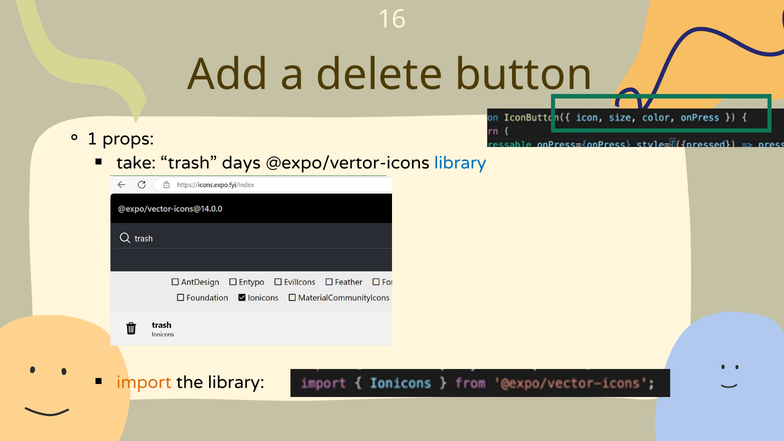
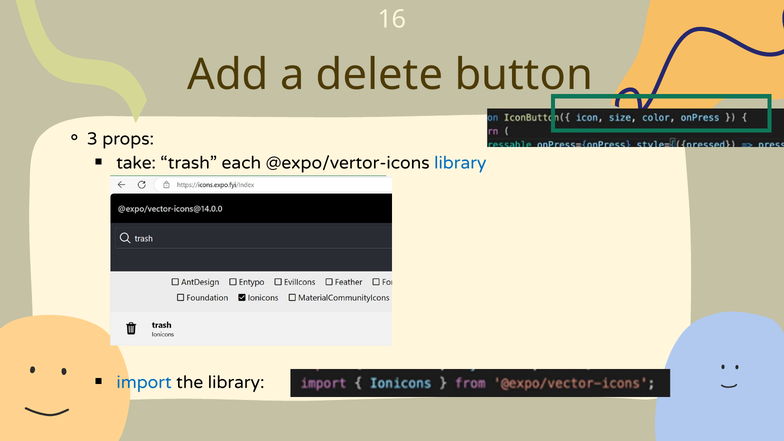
1: 1 -> 3 (92, 139)
days: days -> each (241, 163)
import colour: orange -> blue (144, 383)
